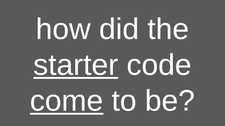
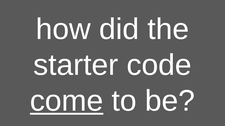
starter underline: present -> none (76, 65)
